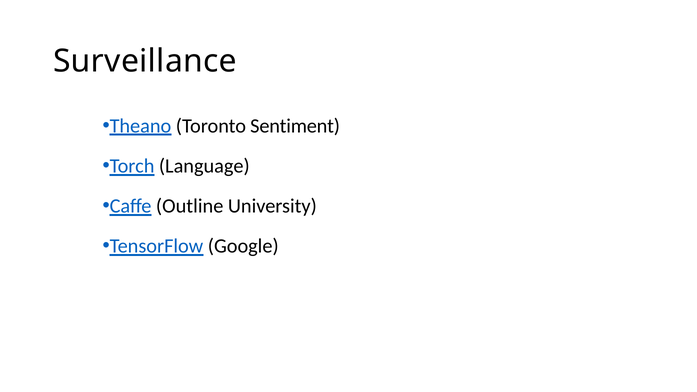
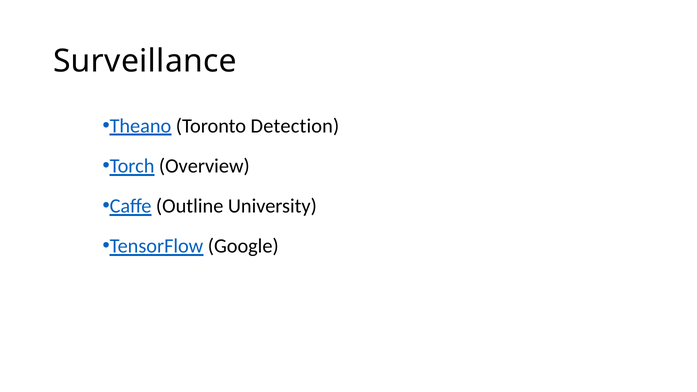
Sentiment: Sentiment -> Detection (295, 126)
Language: Language -> Overview (204, 166)
